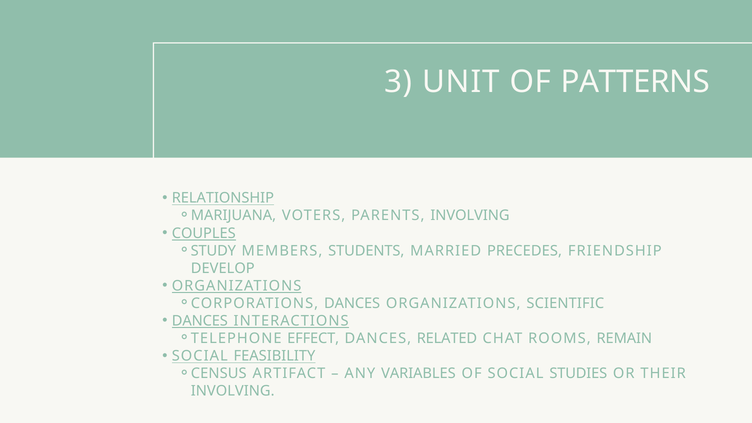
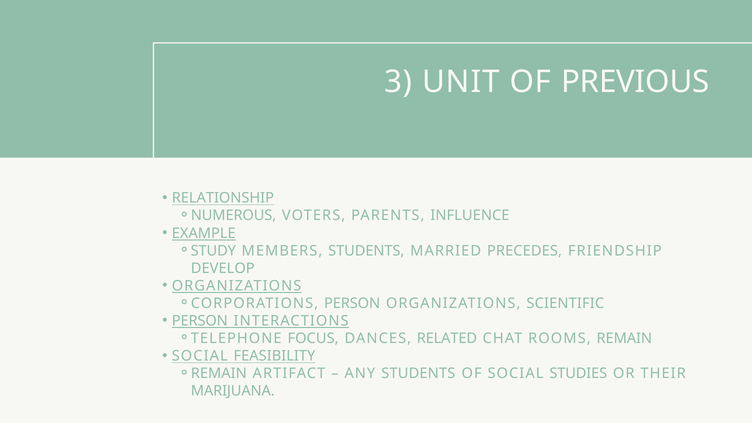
PATTERNS: PATTERNS -> PREVIOUS (635, 82)
MARIJUANA: MARIJUANA -> NUMEROUS (234, 216)
PARENTS INVOLVING: INVOLVING -> INFLUENCE (470, 216)
COUPLES: COUPLES -> EXAMPLE (204, 233)
CORPORATIONS DANCES: DANCES -> PERSON (352, 303)
DANCES: DANCES -> PERSON (200, 321)
EFFECT: EFFECT -> FOCUS (313, 338)
CENSUS: CENSUS -> REMAIN (219, 374)
ANY VARIABLES: VARIABLES -> STUDENTS (418, 374)
INVOLVING: INVOLVING -> MARIJUANA (233, 391)
